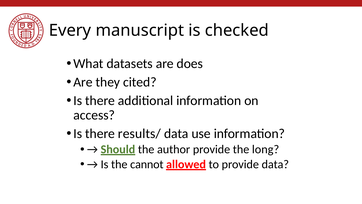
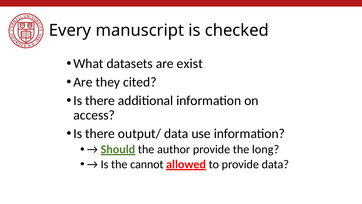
does: does -> exist (190, 63)
results/: results/ -> output/ (139, 133)
